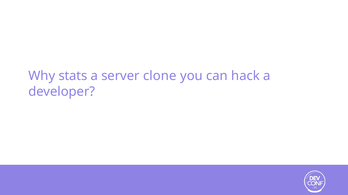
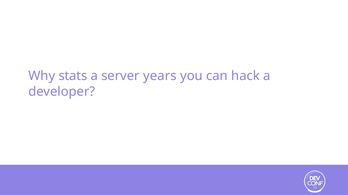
clone: clone -> years (160, 76)
